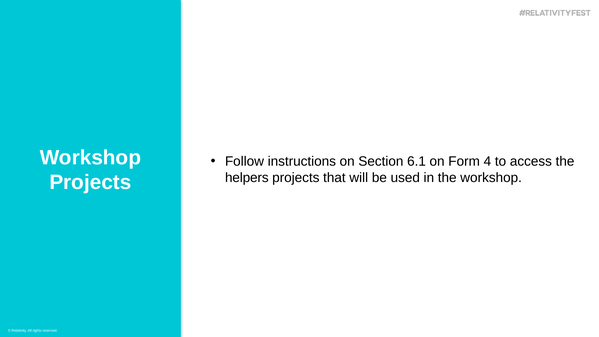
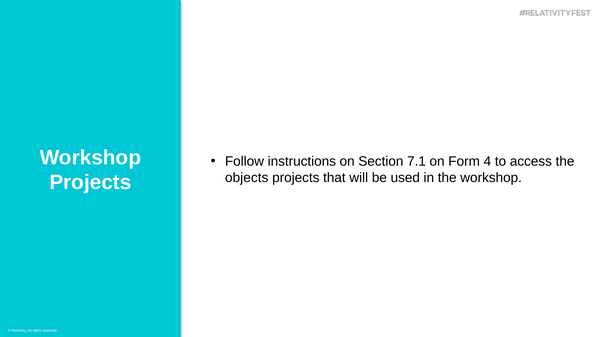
6.1: 6.1 -> 7.1 (416, 161)
helpers: helpers -> objects (247, 178)
